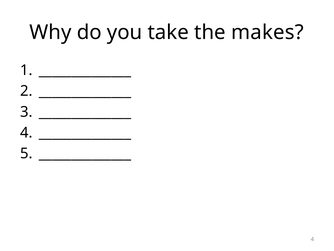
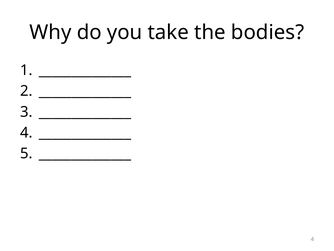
makes: makes -> bodies (268, 32)
